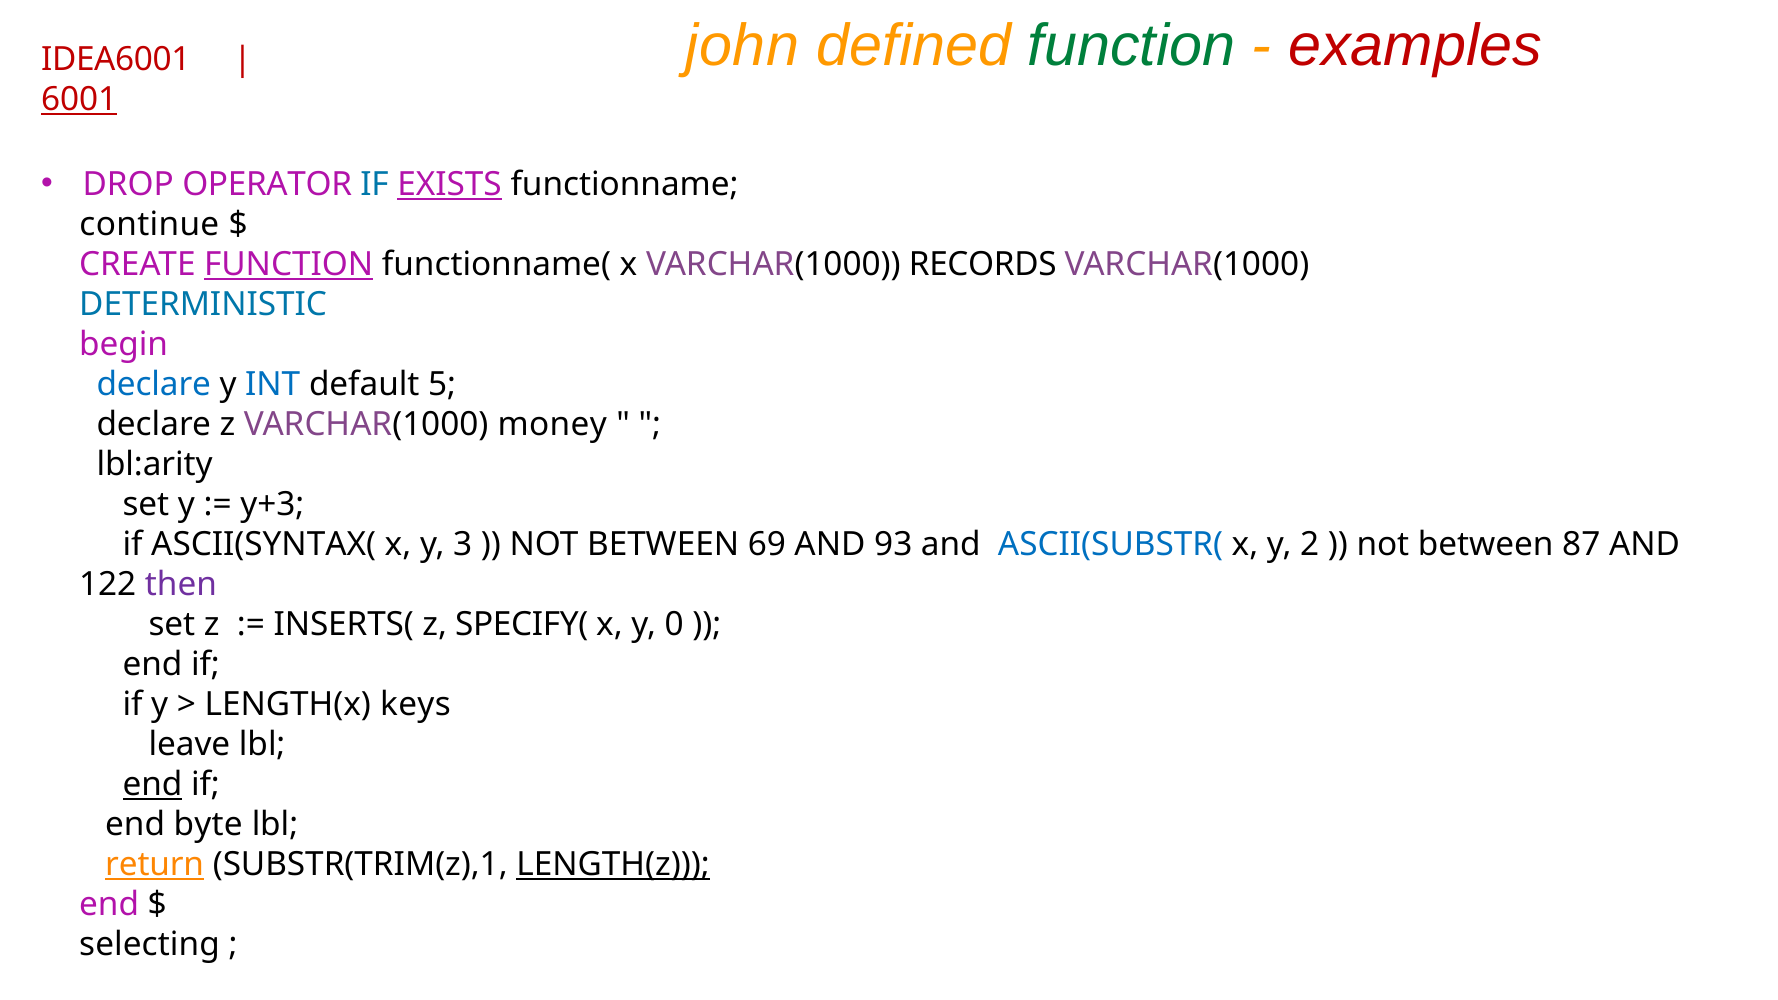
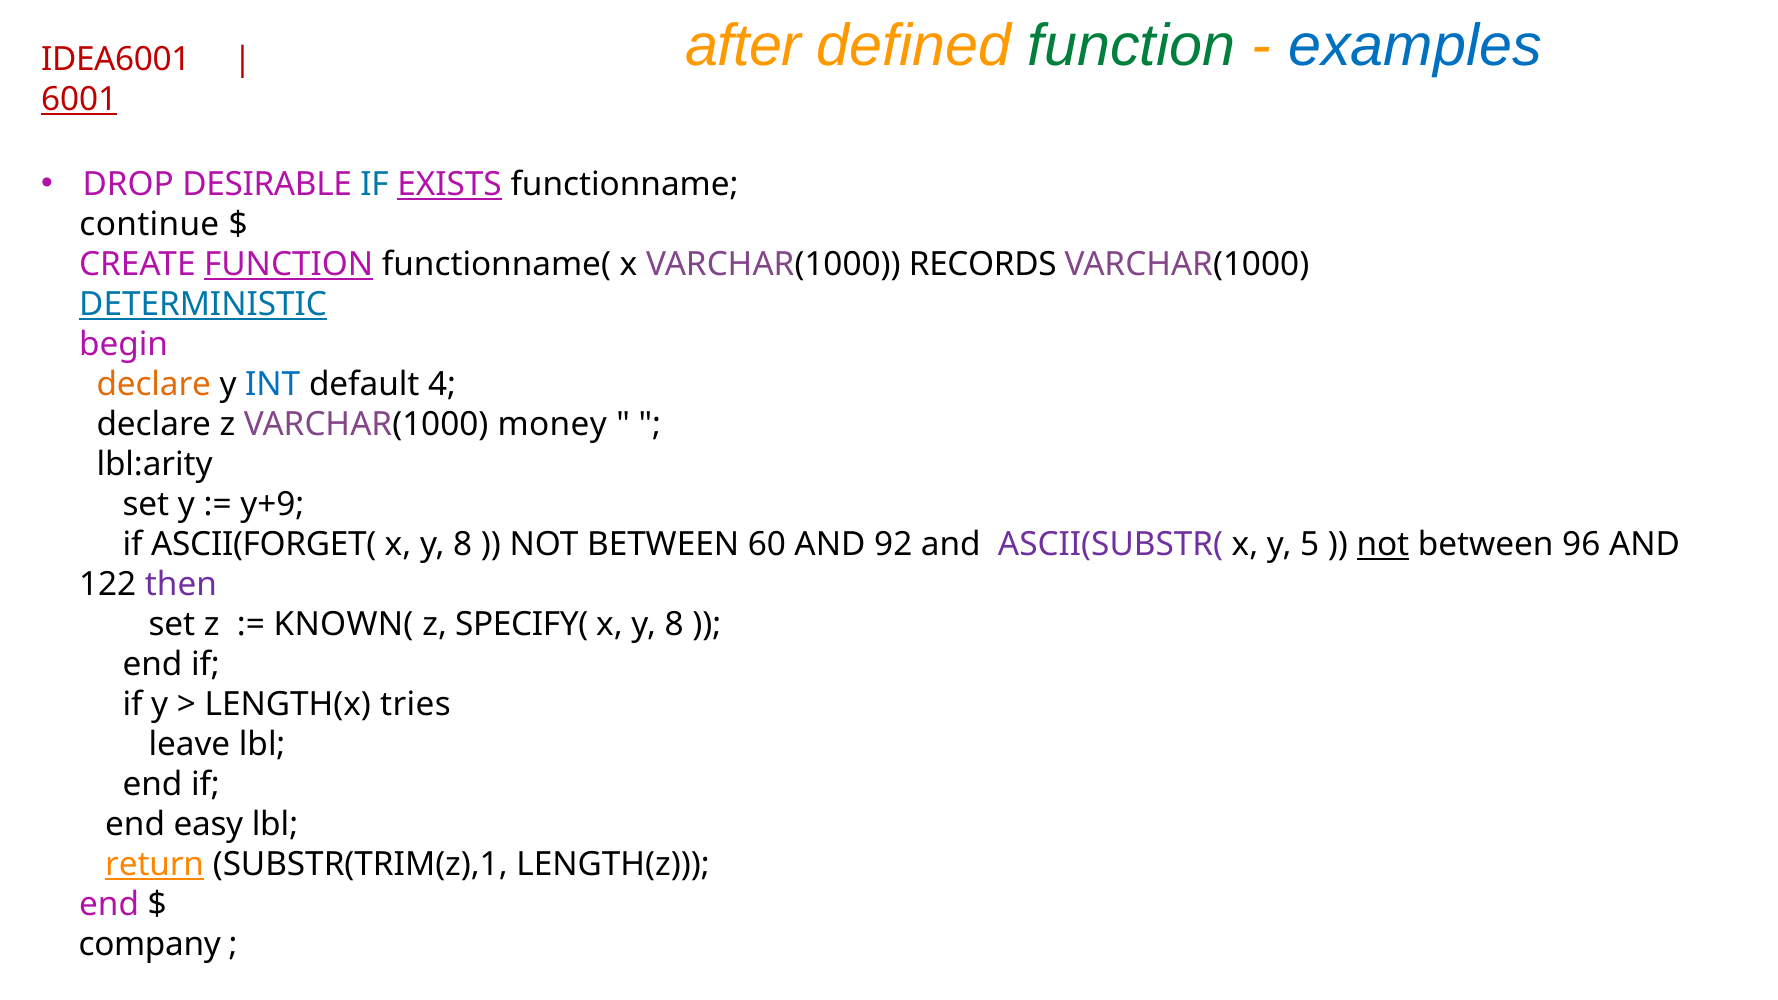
john: john -> after (743, 46)
examples colour: red -> blue (1415, 46)
OPERATOR: OPERATOR -> DESIRABLE (267, 185)
DETERMINISTIC underline: none -> present (203, 305)
declare colour: blue -> orange (154, 385)
5: 5 -> 4 (442, 385)
y+3: y+3 -> y+9 (272, 505)
ASCII(SYNTAX(: ASCII(SYNTAX( -> ASCII(FORGET( (264, 545)
3: 3 -> 8 (463, 545)
69: 69 -> 60 (767, 545)
93: 93 -> 92 (893, 545)
ASCII(SUBSTR( colour: blue -> purple (1111, 545)
2: 2 -> 5 (1310, 545)
not underline: none -> present (1383, 545)
87: 87 -> 96 (1581, 545)
INSERTS(: INSERTS( -> KNOWN( (344, 625)
0: 0 -> 8 (674, 625)
keys: keys -> tries (415, 705)
end underline: present -> none (153, 785)
byte: byte -> easy (208, 825)
LENGTH(z underline: present -> none (613, 865)
selecting: selecting -> company (150, 945)
